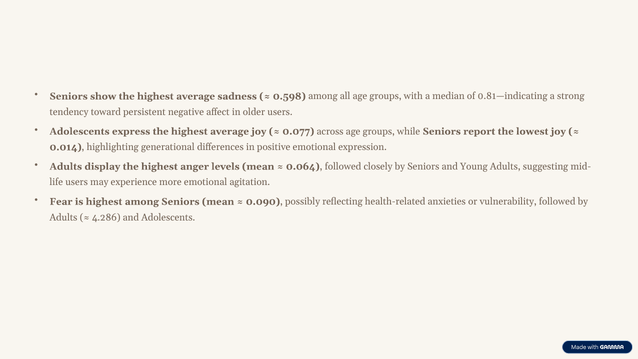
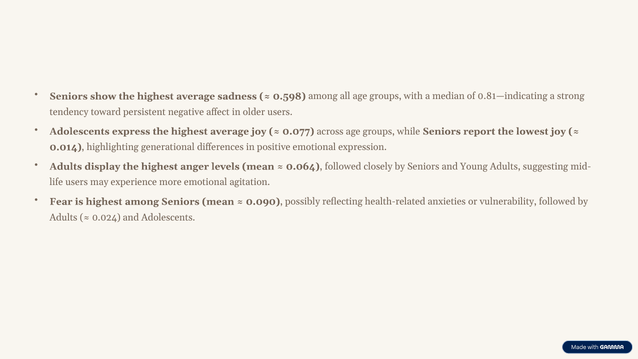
4.286: 4.286 -> 0.024 (106, 217)
